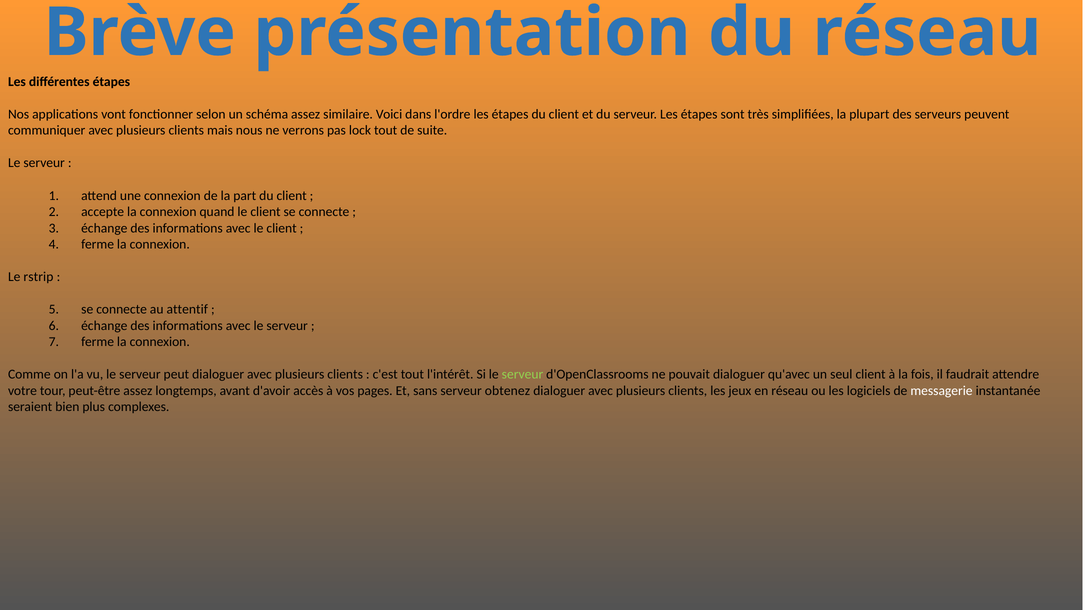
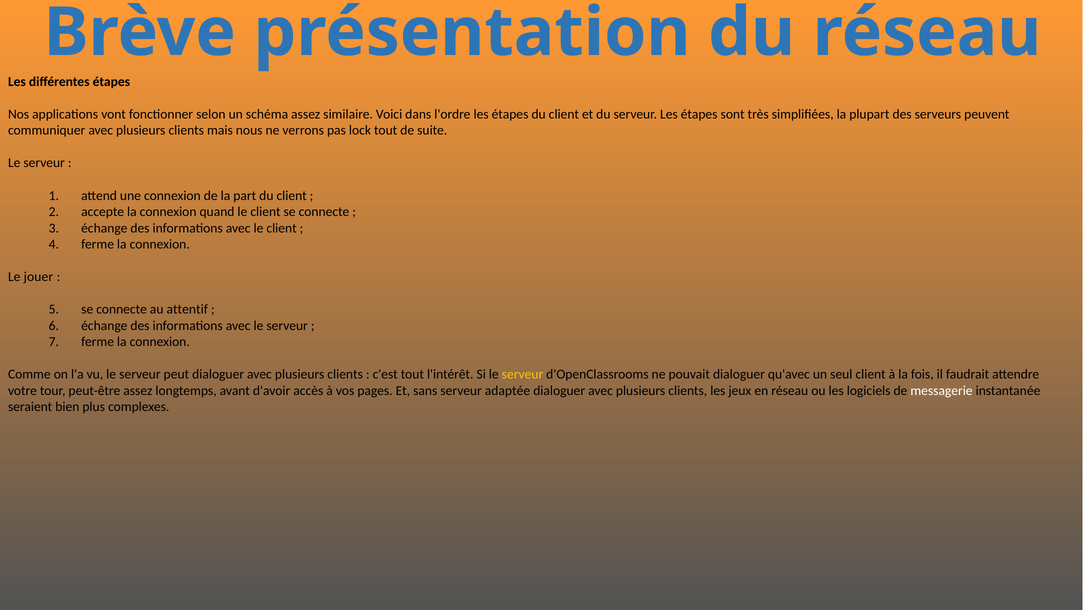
rstrip: rstrip -> jouer (38, 277)
serveur colour: light green -> yellow (522, 375)
obtenez: obtenez -> adaptée (507, 391)
